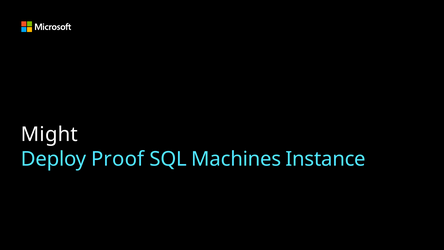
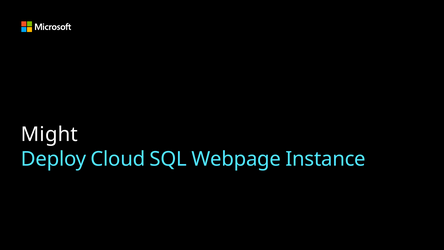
Proof: Proof -> Cloud (118, 159)
Machines: Machines -> Webpage (236, 159)
